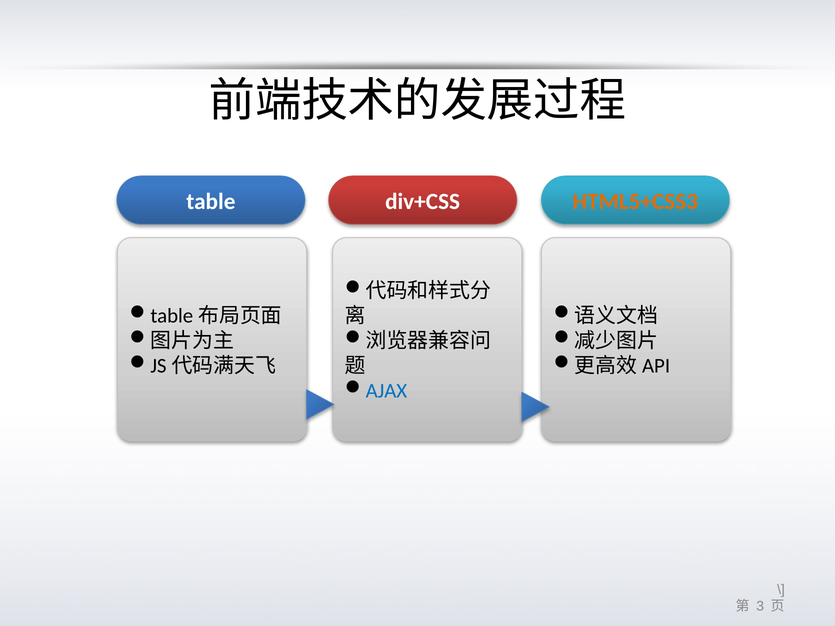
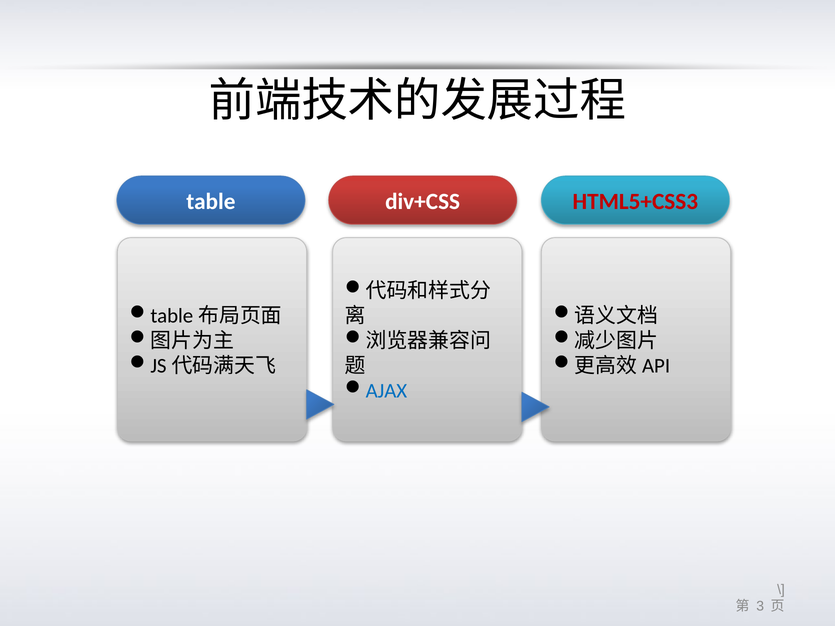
HTML5+CSS3 colour: orange -> red (635, 202)
